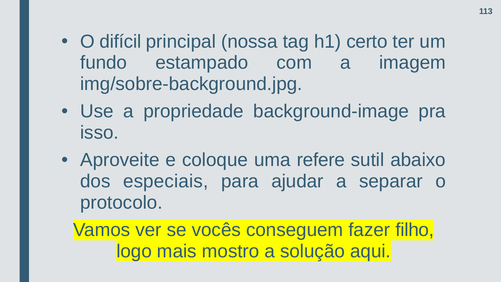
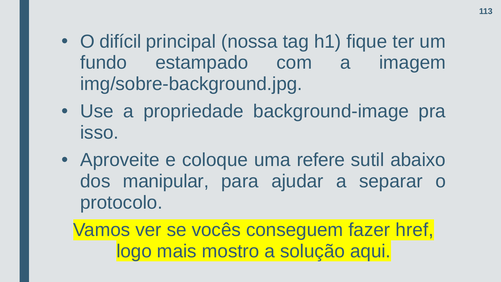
certo: certo -> fique (367, 41)
especiais: especiais -> manipular (166, 181)
filho: filho -> href (415, 230)
